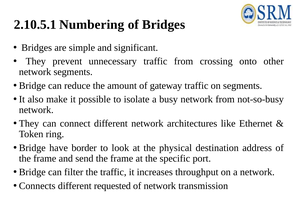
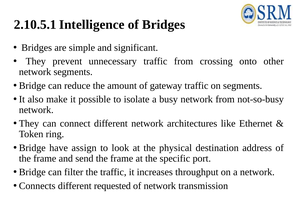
Numbering: Numbering -> Intelligence (92, 25)
border: border -> assign (84, 148)
